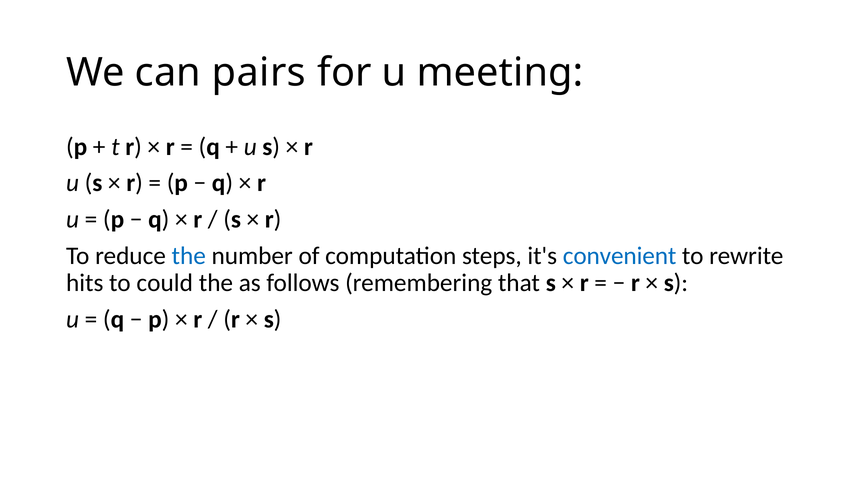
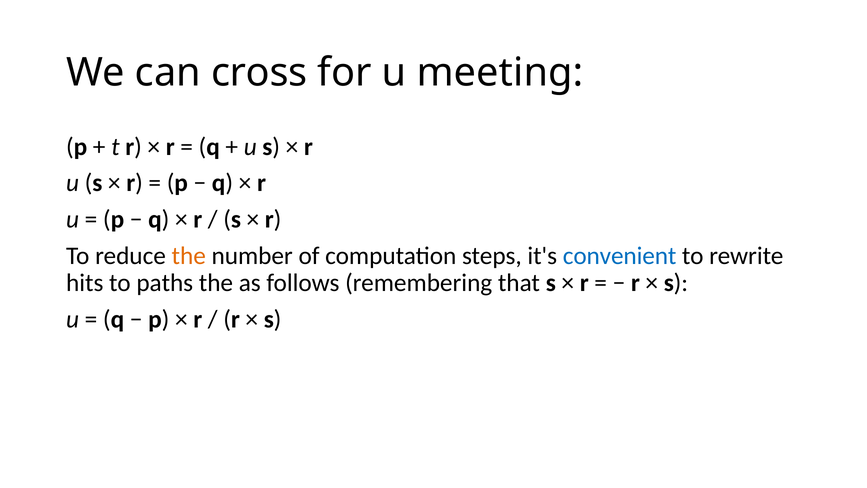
pairs: pairs -> cross (259, 73)
the colour: blue -> orange (189, 256)
could: could -> paths (165, 283)
